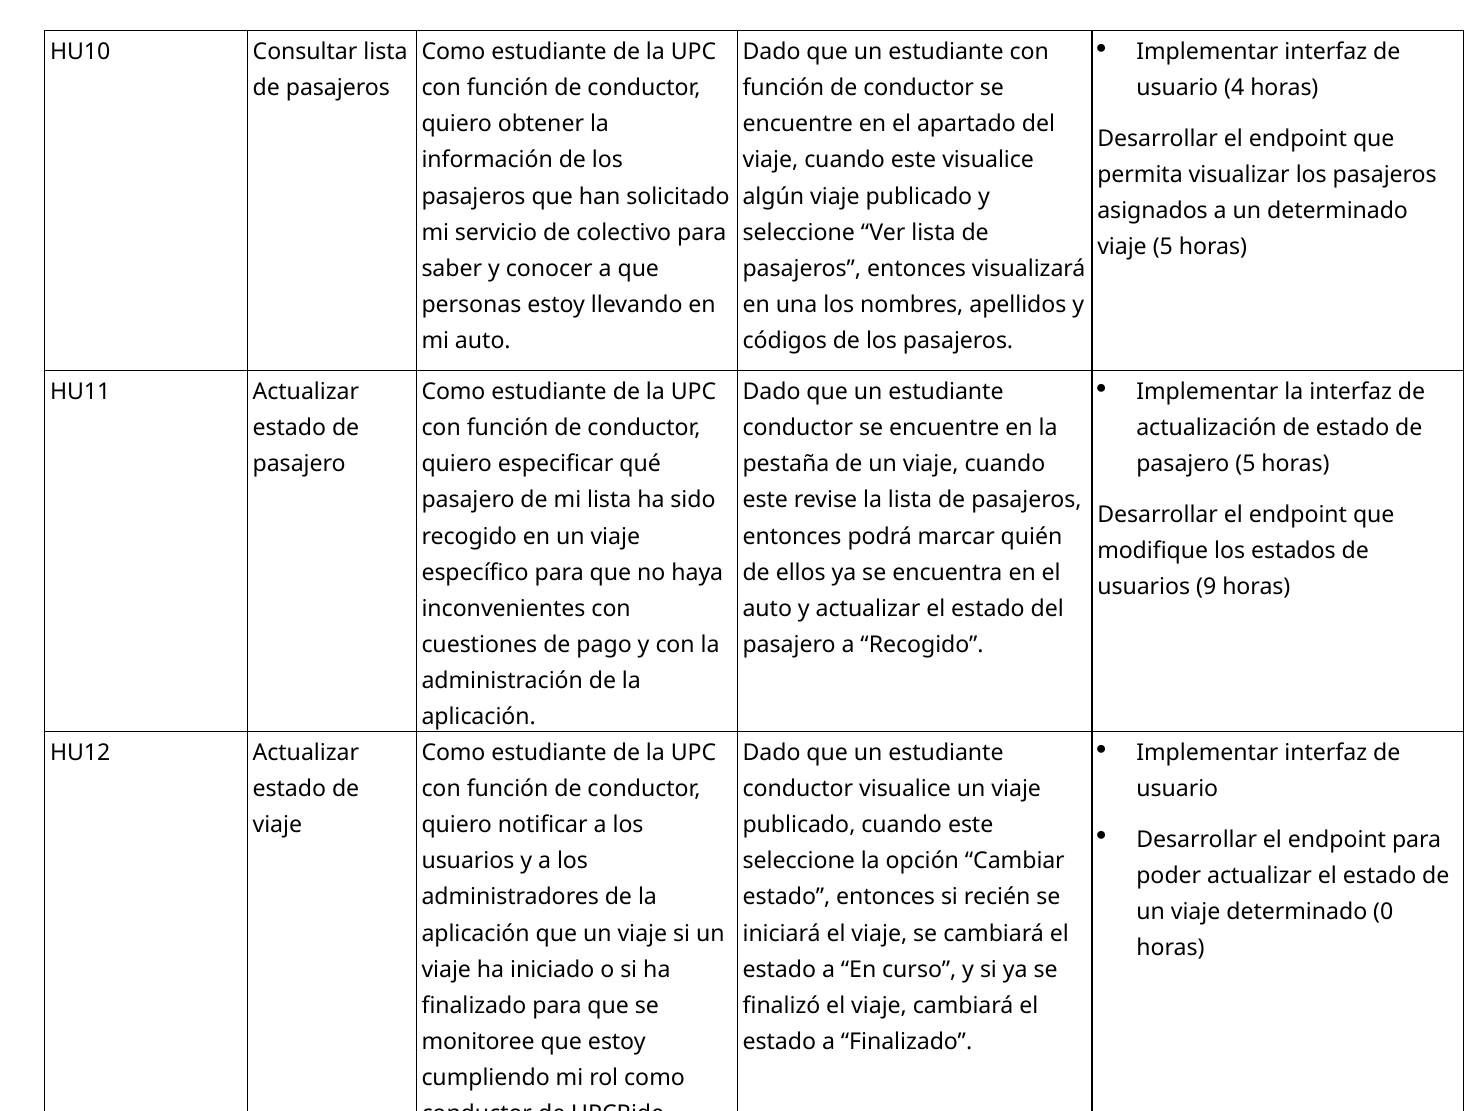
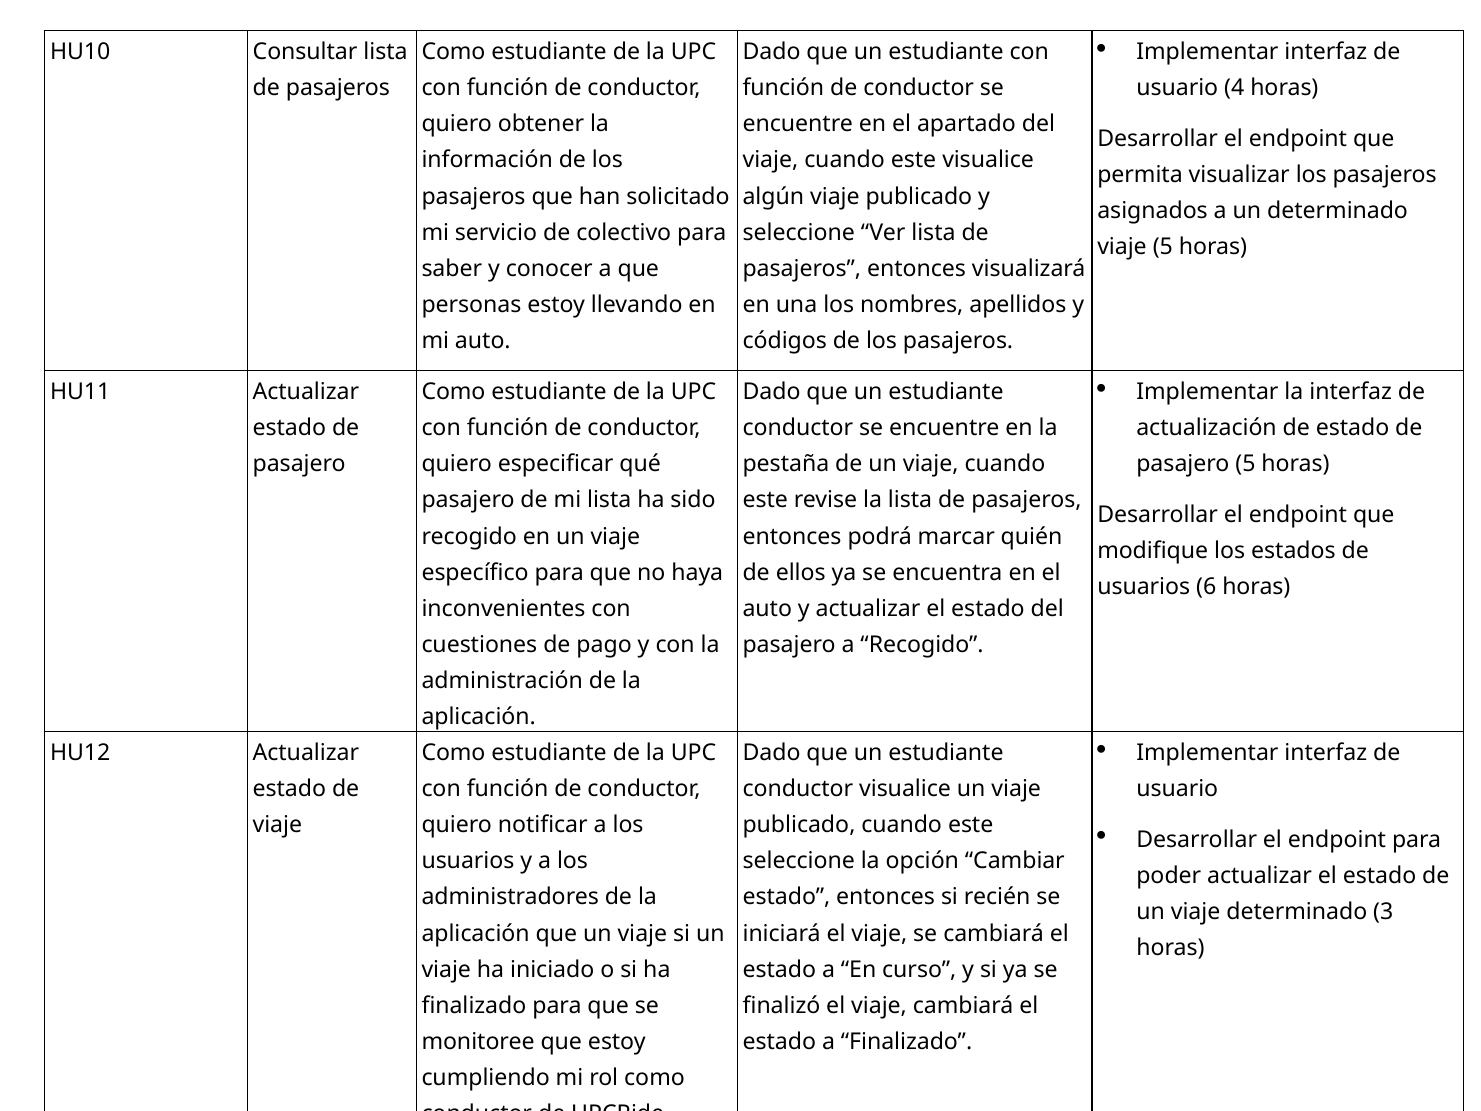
9: 9 -> 6 (1206, 587)
0: 0 -> 3 (1383, 912)
